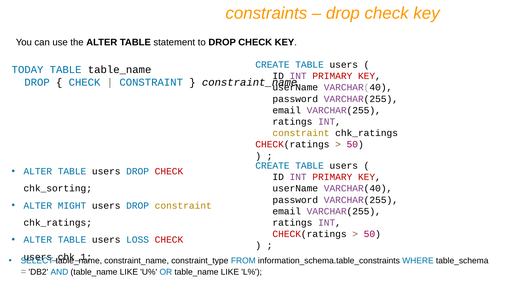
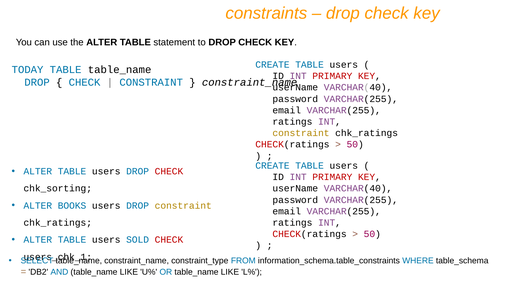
MIGHT: MIGHT -> BOOKS (72, 206)
LOSS: LOSS -> SOLD (138, 240)
